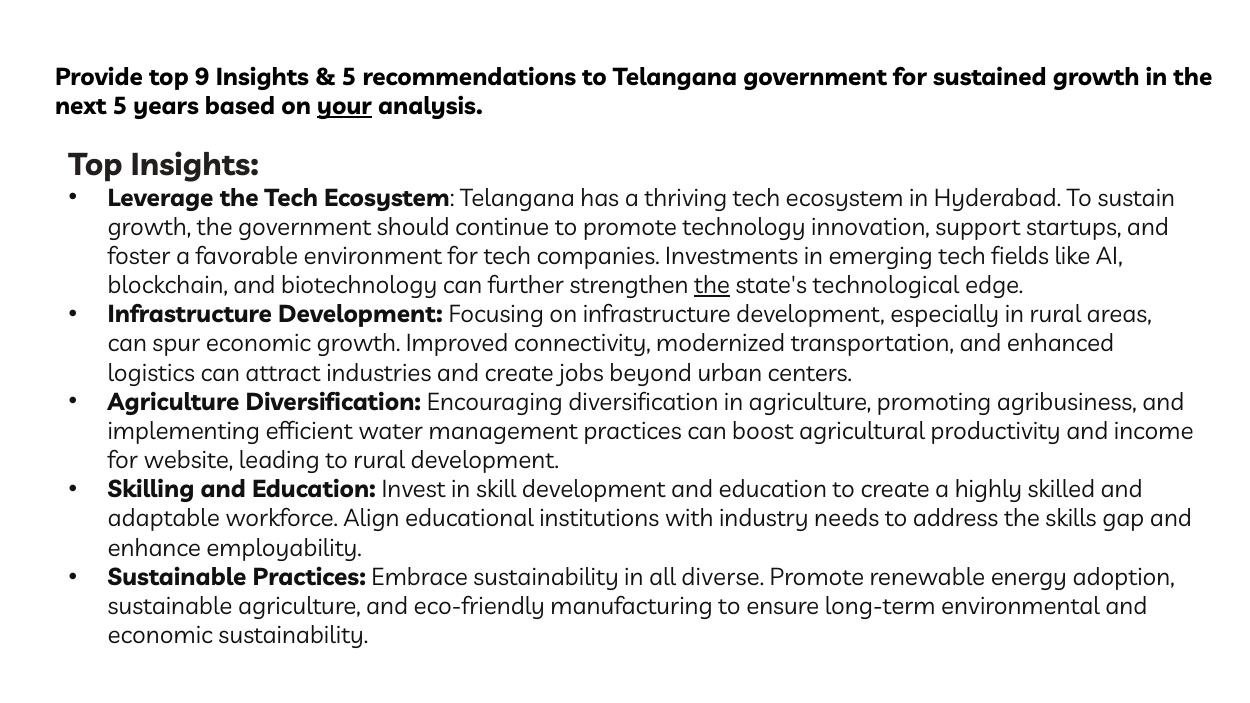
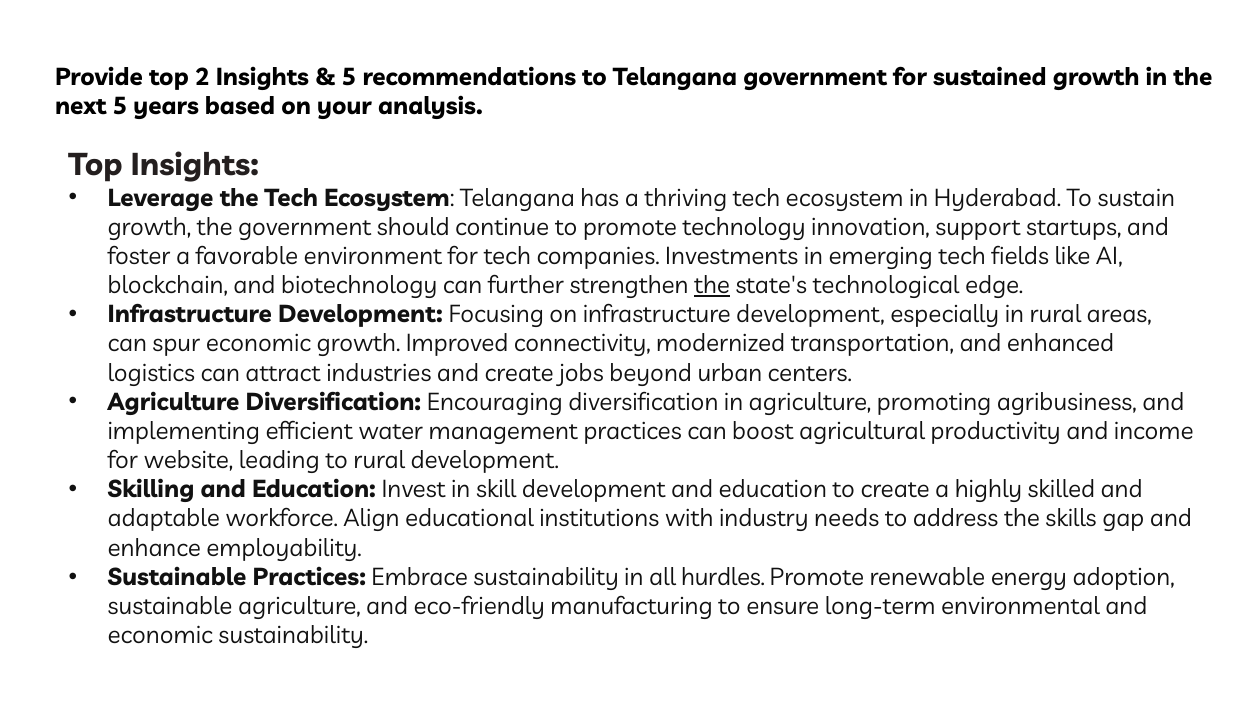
9: 9 -> 2 (202, 77)
your underline: present -> none (345, 106)
diverse: diverse -> hurdles (723, 577)
